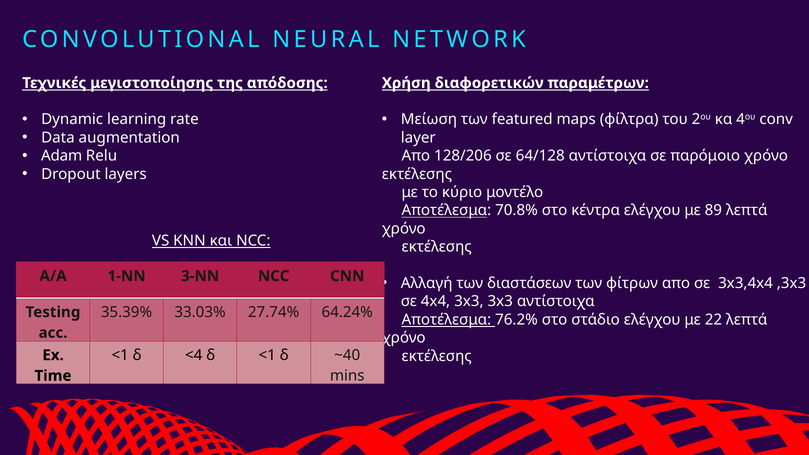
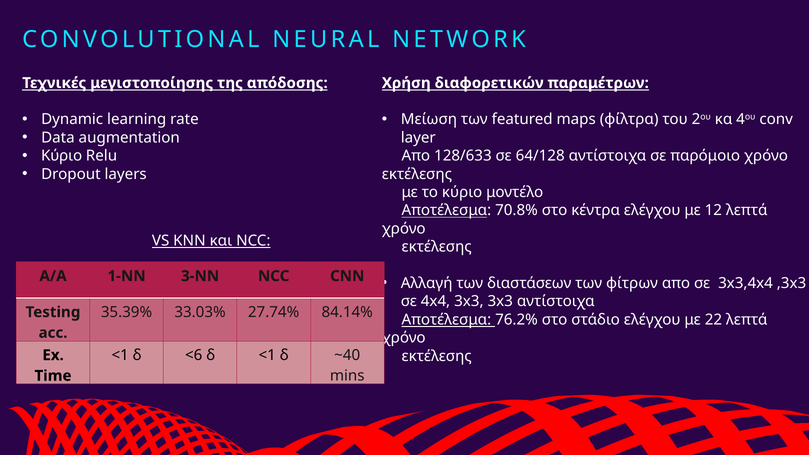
Adam: Adam -> Κύριο (62, 156)
128/206: 128/206 -> 128/633 (463, 156)
89: 89 -> 12 (713, 210)
64.24%: 64.24% -> 84.14% (347, 312)
<4: <4 -> <6 (194, 355)
